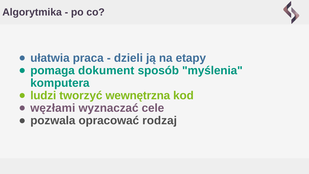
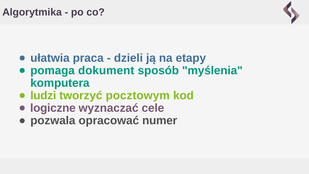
wewnętrzna: wewnętrzna -> pocztowym (138, 95)
węzłami: węzłami -> logiczne (53, 108)
rodzaj: rodzaj -> numer (160, 120)
